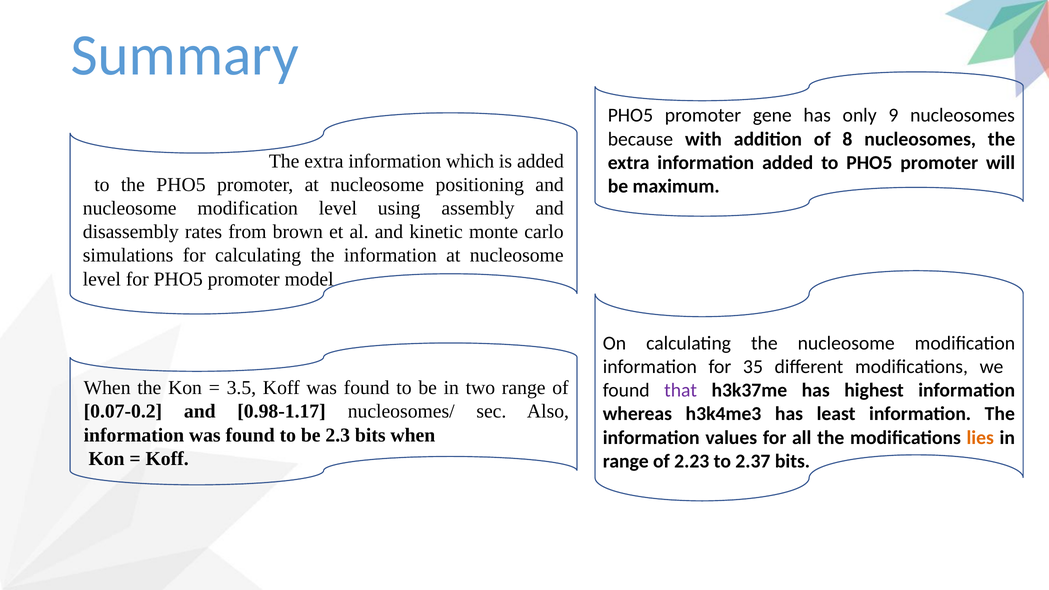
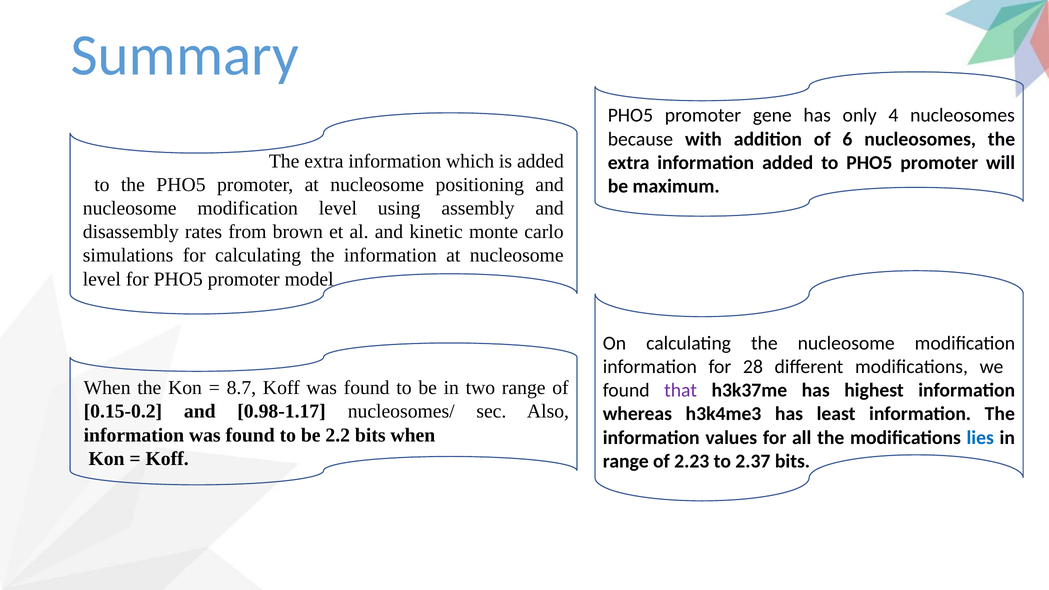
9: 9 -> 4 (893, 115)
8: 8 -> 6 (847, 139)
35: 35 -> 28 (753, 367)
3.5: 3.5 -> 8.7 (241, 388)
0.07-0.2: 0.07-0.2 -> 0.15-0.2 (123, 412)
2.3: 2.3 -> 2.2 (338, 435)
lies colour: orange -> blue (980, 438)
